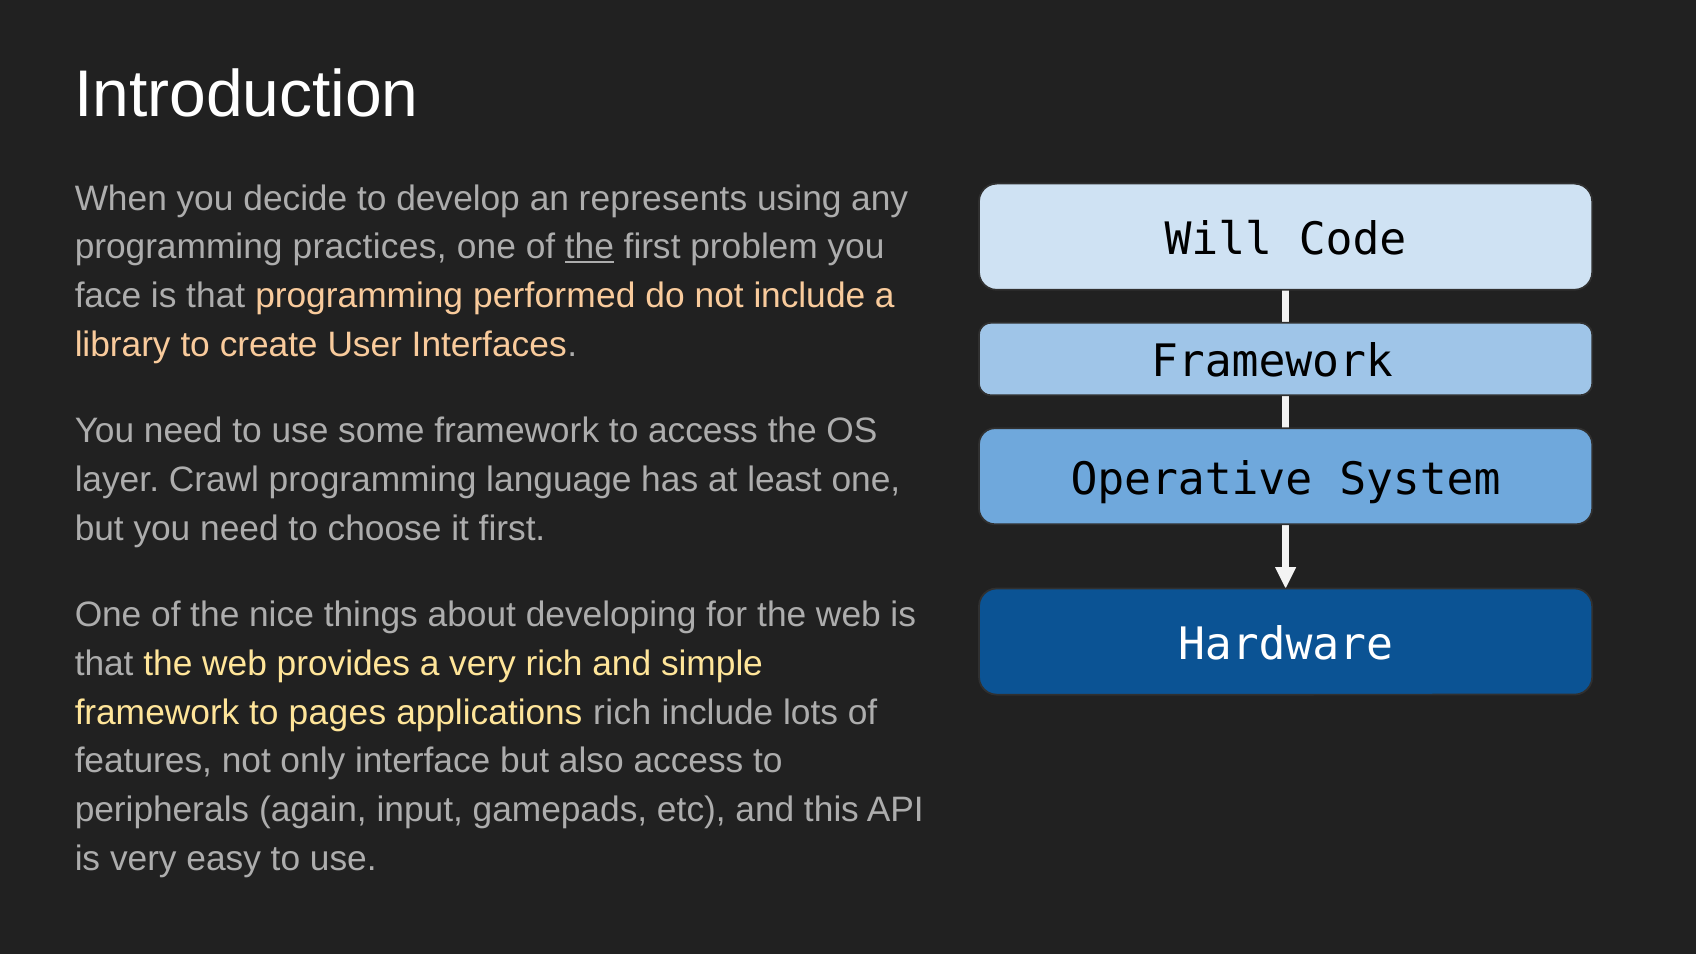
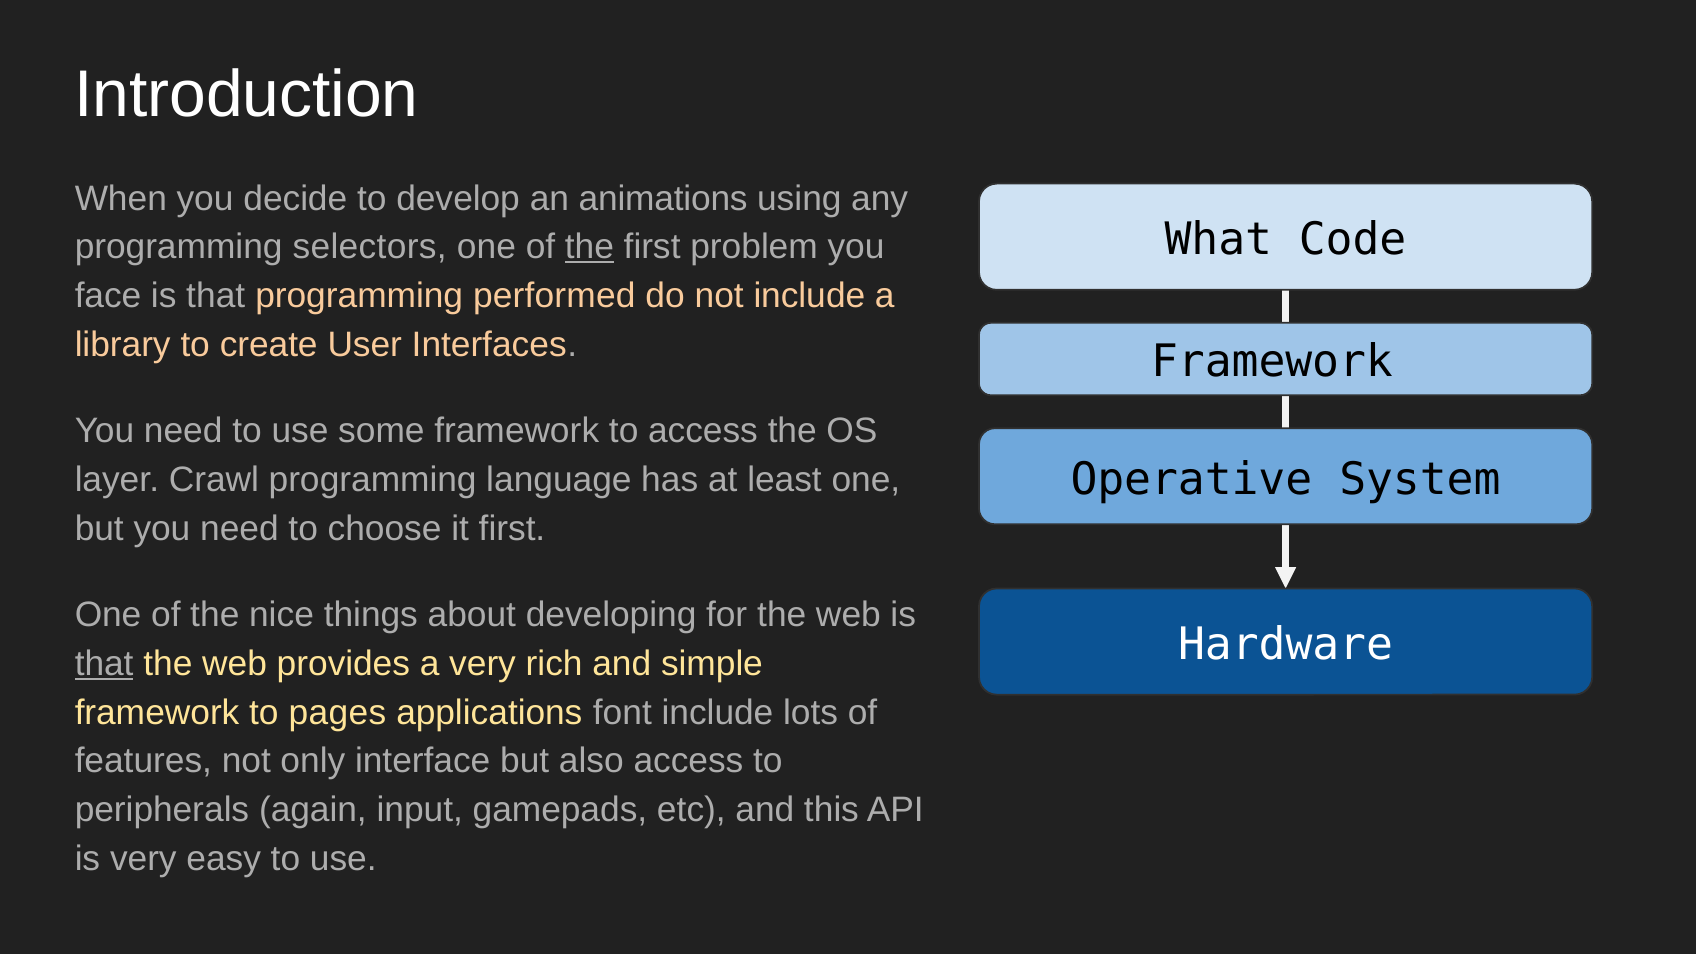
represents: represents -> animations (663, 198)
Will: Will -> What (1218, 240)
practices: practices -> selectors (370, 247)
that underline: none -> present (104, 664)
applications rich: rich -> font (622, 712)
